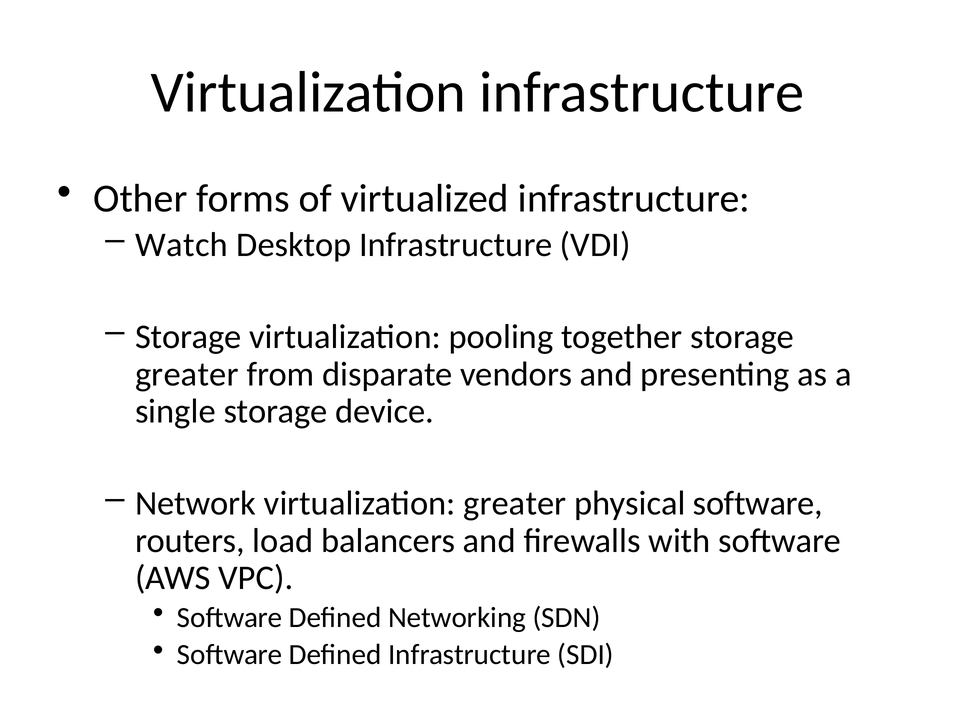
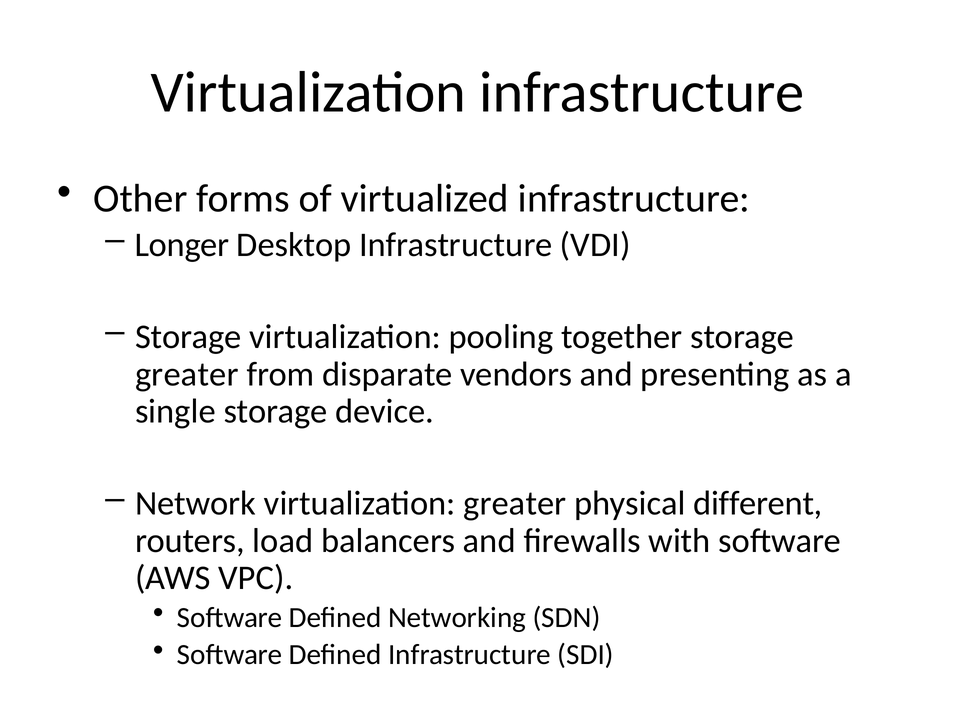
Watch: Watch -> Longer (182, 245)
physical software: software -> different (758, 504)
